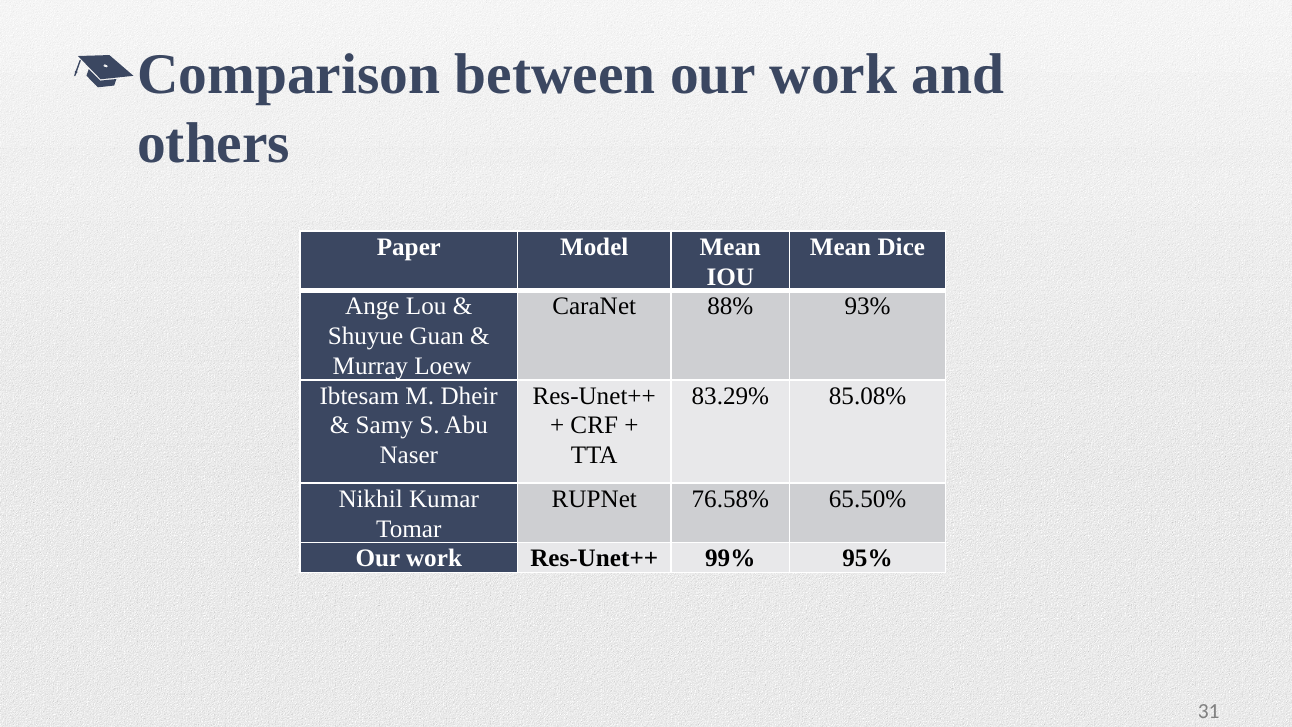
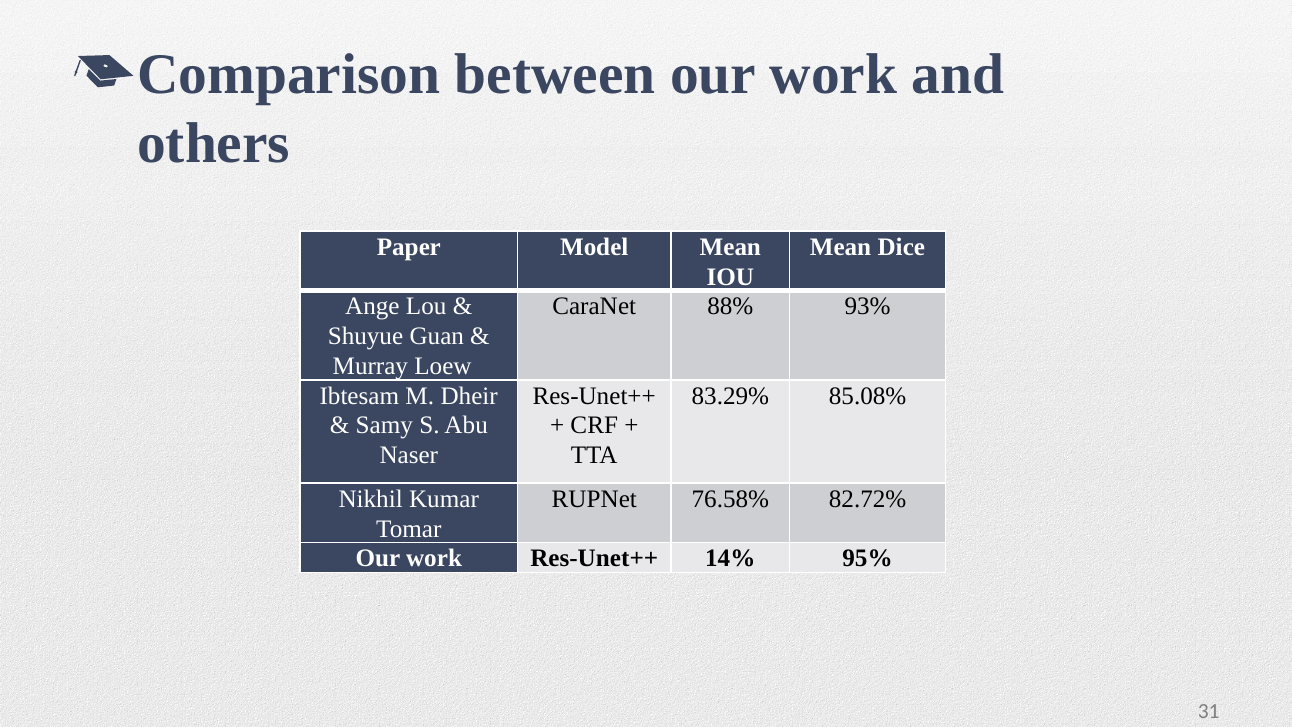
65.50%: 65.50% -> 82.72% (868, 499)
99%: 99% -> 14% (730, 558)
